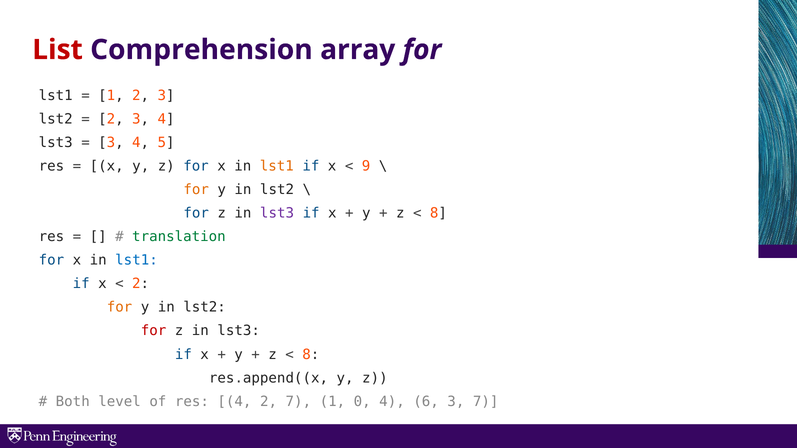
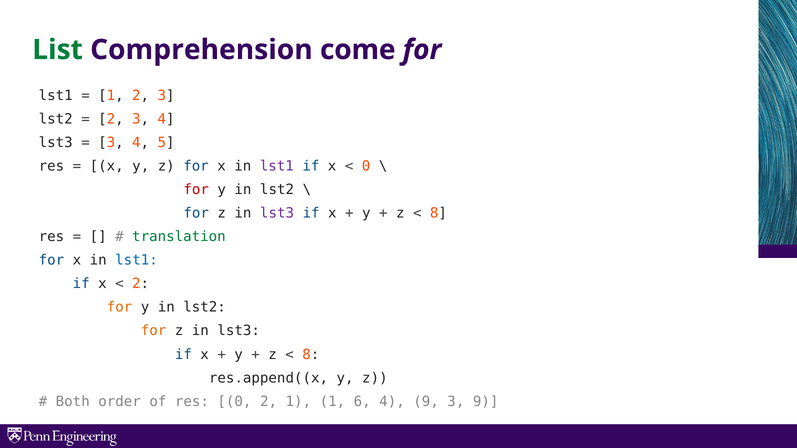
List colour: red -> green (57, 50)
array: array -> come (358, 50)
lst1 colour: orange -> purple (277, 166)
9: 9 -> 0 (366, 166)
for colour: orange -> red (196, 190)
for colour: red -> orange (154, 331)
level: level -> order (120, 402)
res 4: 4 -> 0 (234, 402)
2 7: 7 -> 1 (298, 402)
0: 0 -> 6 (362, 402)
4 6: 6 -> 9 (426, 402)
3 7: 7 -> 9 (486, 402)
